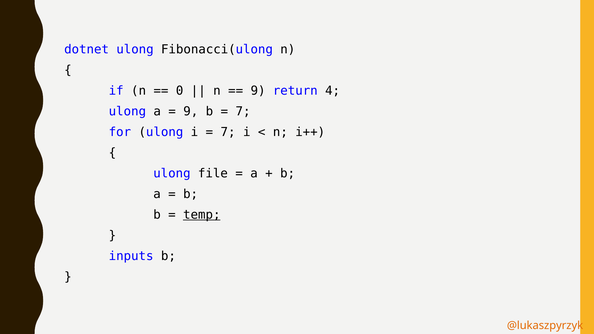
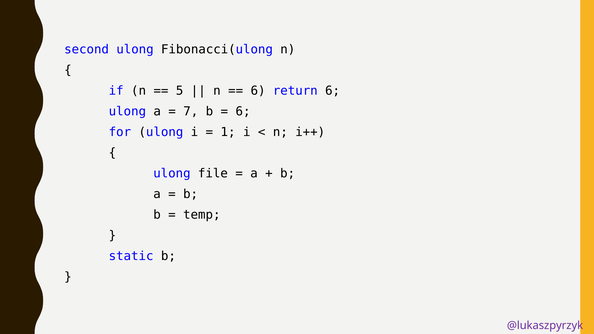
dotnet: dotnet -> second (87, 49)
0: 0 -> 5 (180, 91)
9: 9 -> 6 (258, 91)
return 4: 4 -> 6 (333, 91)
9: 9 -> 7 (191, 111)
7: 7 -> 6 (243, 111)
7: 7 -> 1 (228, 132)
temp underline: present -> none (202, 215)
inputs: inputs -> static (131, 256)
@lukaszpyrzyk colour: orange -> purple (545, 326)
